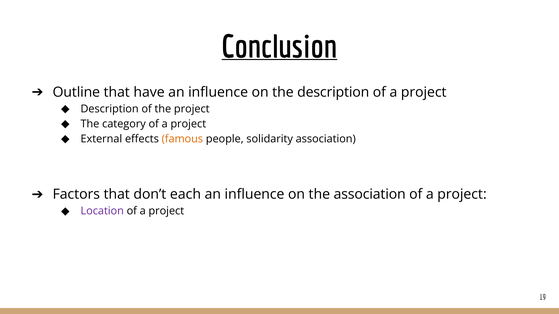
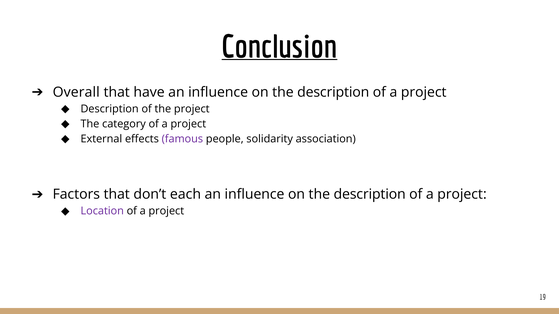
Outline: Outline -> Overall (76, 92)
famous colour: orange -> purple (182, 139)
association: association -> description (370, 195)
